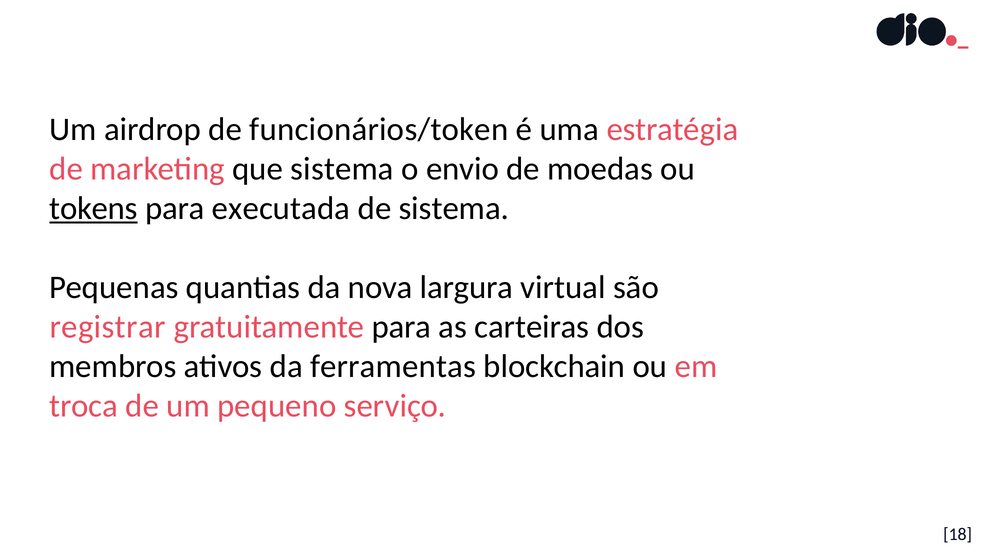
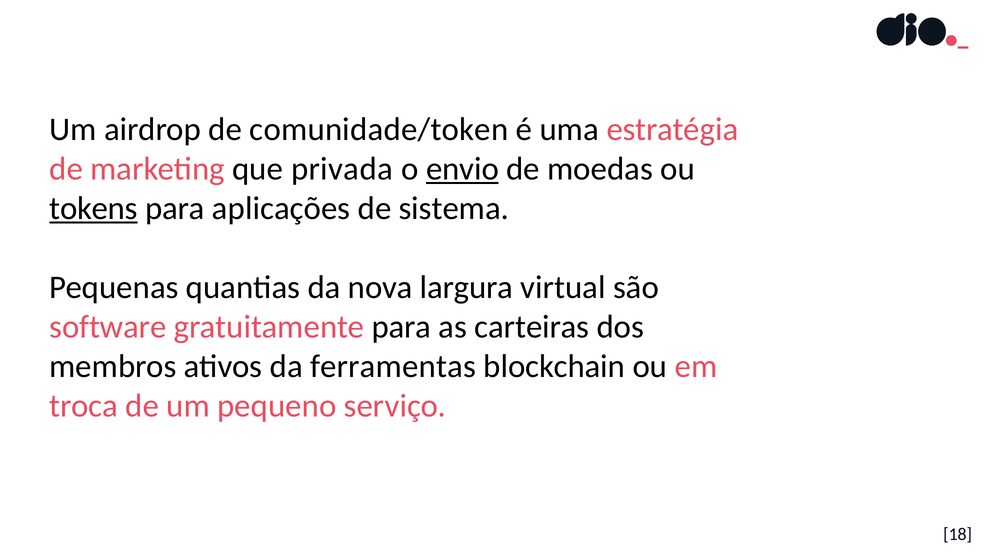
funcionários/token: funcionários/token -> comunidade/token (379, 129)
que sistema: sistema -> privada (342, 169)
envio underline: none -> present (462, 169)
executada: executada -> aplicações (281, 208)
registrar: registrar -> software (108, 327)
